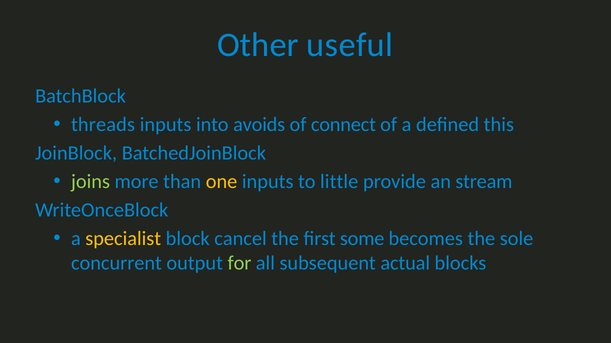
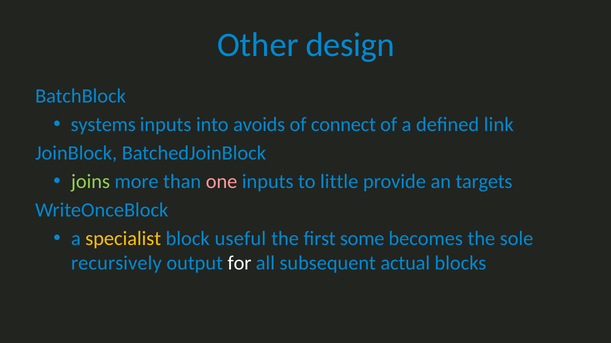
useful: useful -> design (350, 45)
threads: threads -> systems (103, 125)
this: this -> link (499, 125)
one colour: yellow -> pink (222, 182)
stream: stream -> targets (484, 182)
cancel: cancel -> useful (240, 239)
concurrent: concurrent -> recursively (116, 263)
for colour: light green -> white (239, 263)
